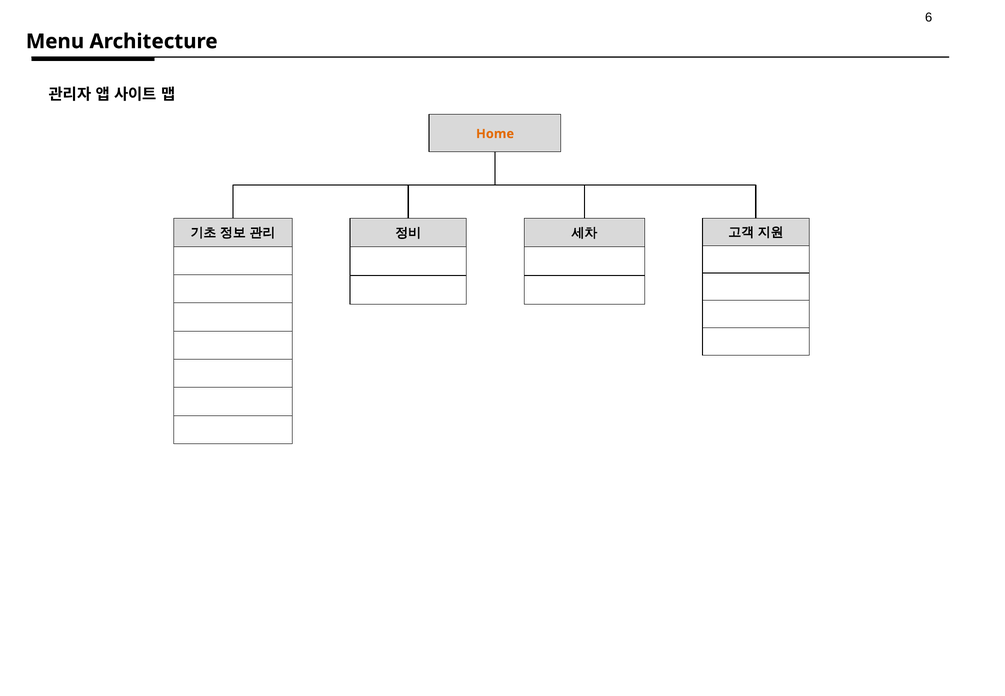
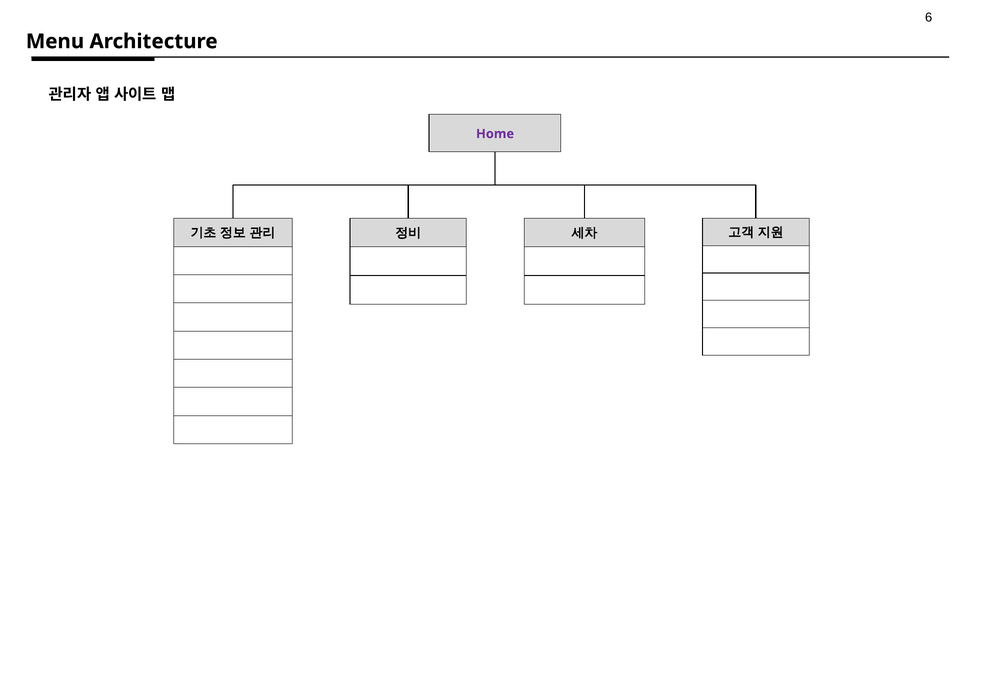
Home colour: orange -> purple (495, 134)
